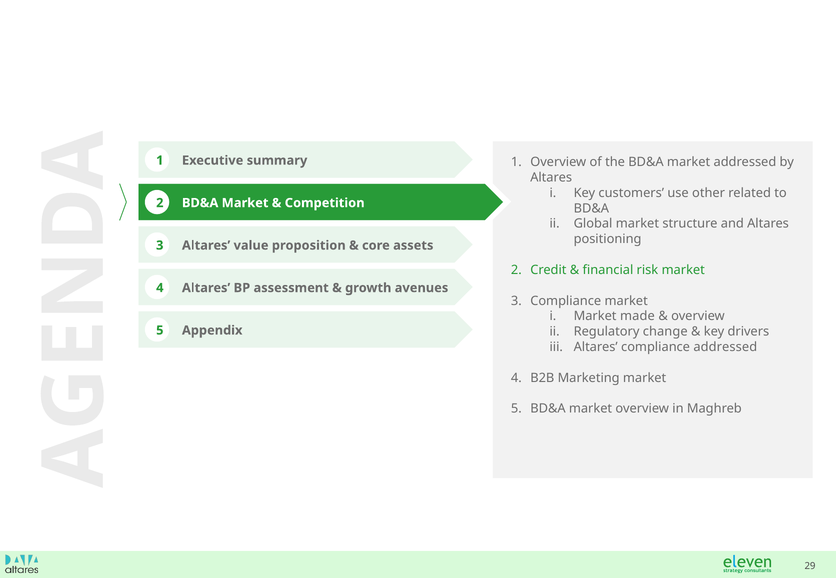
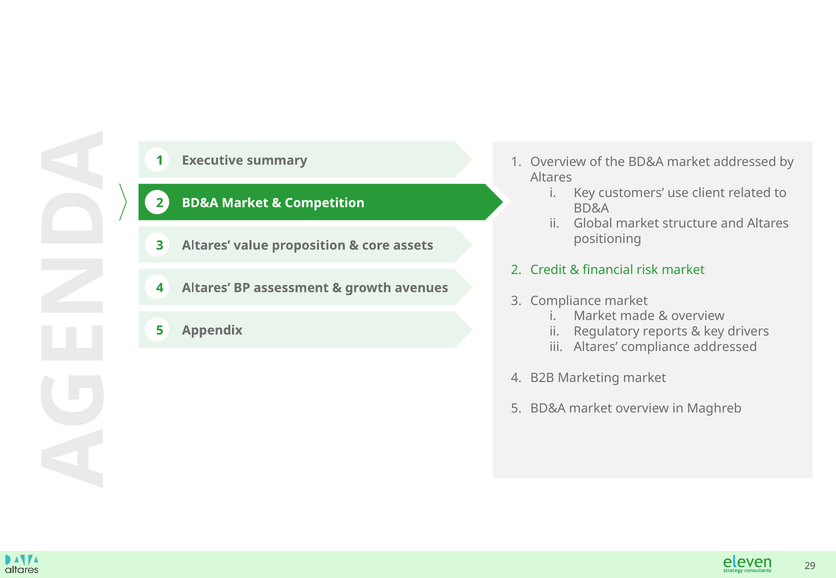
other: other -> client (709, 193)
change: change -> reports (665, 332)
